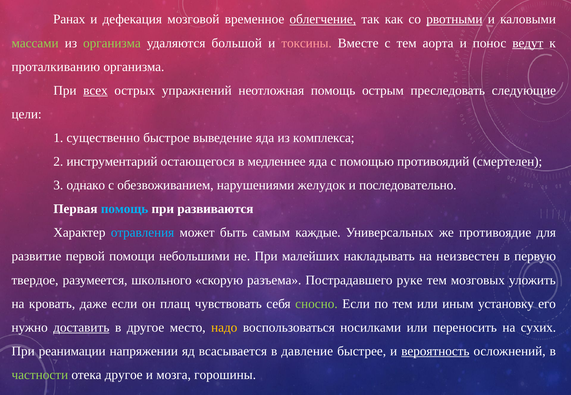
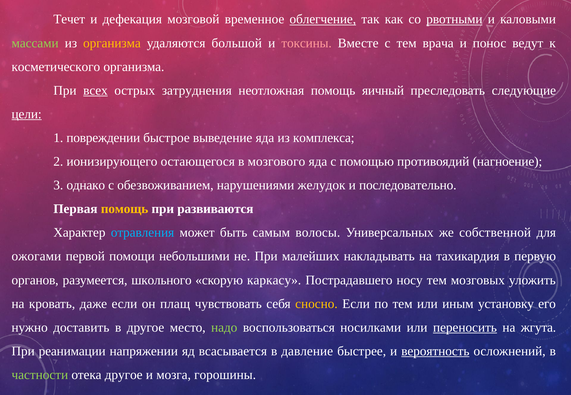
Ранах: Ранах -> Течет (69, 19)
организма colour: light green -> yellow (112, 43)
аорта: аорта -> врача (438, 43)
ведут underline: present -> none (528, 43)
проталкиванию: проталкиванию -> косметического (56, 67)
упражнений: упражнений -> затруднения (197, 90)
острым: острым -> яичный (383, 90)
цели underline: none -> present (27, 114)
существенно: существенно -> повреждении (103, 138)
инструментарий: инструментарий -> ионизирующего (112, 162)
медленнее: медленнее -> мозгового (276, 162)
смертелен: смертелен -> нагноение (507, 162)
помощь colour: light blue -> yellow (125, 209)
каждые: каждые -> волосы (318, 233)
противоядие: противоядие -> собственной (495, 233)
развитие: развитие -> ожогами (36, 256)
неизвестен: неизвестен -> тахикардия (468, 256)
твердое: твердое -> органов (35, 280)
разъема: разъема -> каркасу (274, 280)
руке: руке -> носу (410, 280)
сносно colour: light green -> yellow (316, 304)
доставить underline: present -> none (81, 328)
надо colour: yellow -> light green (224, 328)
переносить underline: none -> present (465, 328)
сухих: сухих -> жгута (538, 328)
